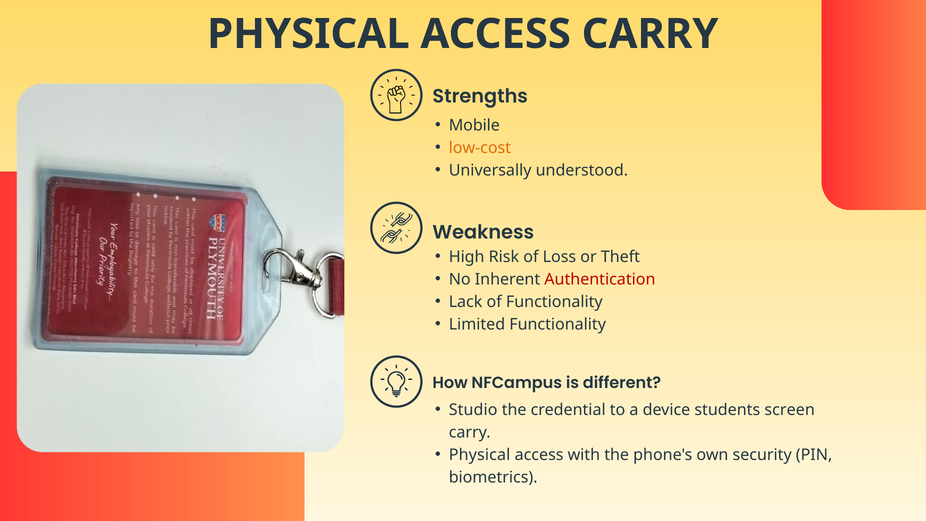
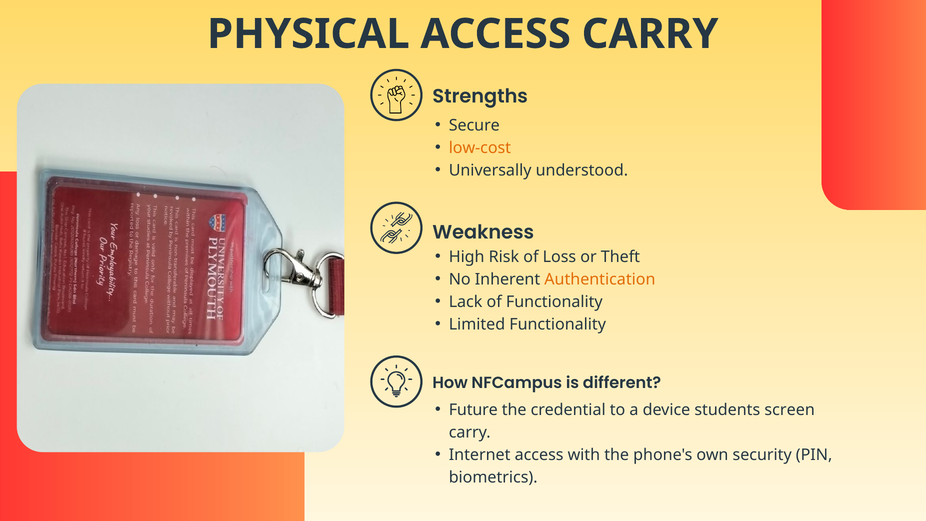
Mobile: Mobile -> Secure (474, 125)
Authentication colour: red -> orange (600, 279)
Studio: Studio -> Future (473, 410)
Physical: Physical -> Internet (480, 455)
